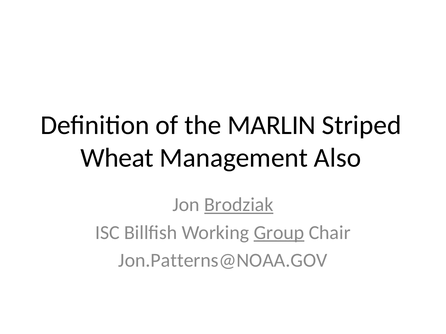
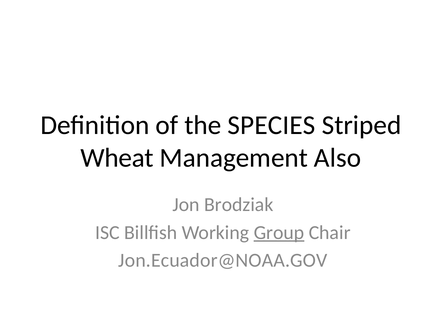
MARLIN: MARLIN -> SPECIES (272, 125)
Brodziak underline: present -> none (239, 205)
Jon.Patterns@NOAA.GOV: Jon.Patterns@NOAA.GOV -> Jon.Ecuador@NOAA.GOV (223, 261)
